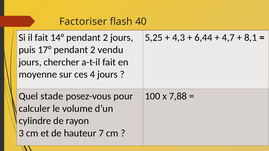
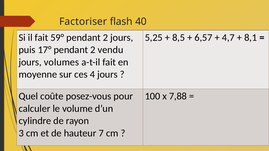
14°: 14° -> 59° (57, 38)
4,3: 4,3 -> 8,5 (179, 38)
6,44: 6,44 -> 6,57 (203, 38)
chercher: chercher -> volumes (61, 62)
stade: stade -> coûte (52, 96)
